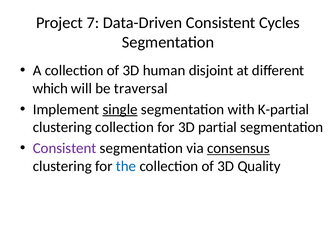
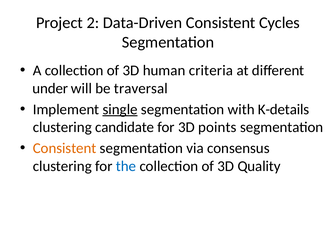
7: 7 -> 2 (93, 23)
disjoint: disjoint -> criteria (211, 70)
which: which -> under (50, 88)
K-partial: K-partial -> K-details (284, 109)
clustering collection: collection -> candidate (125, 127)
partial: partial -> points (217, 127)
Consistent colour: purple -> orange (65, 148)
consensus underline: present -> none (238, 148)
